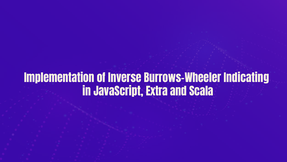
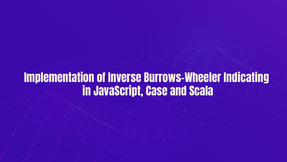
Extra: Extra -> Case (157, 92)
